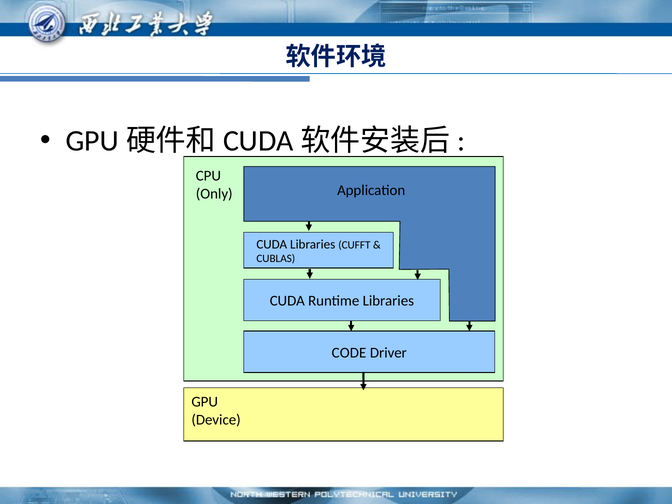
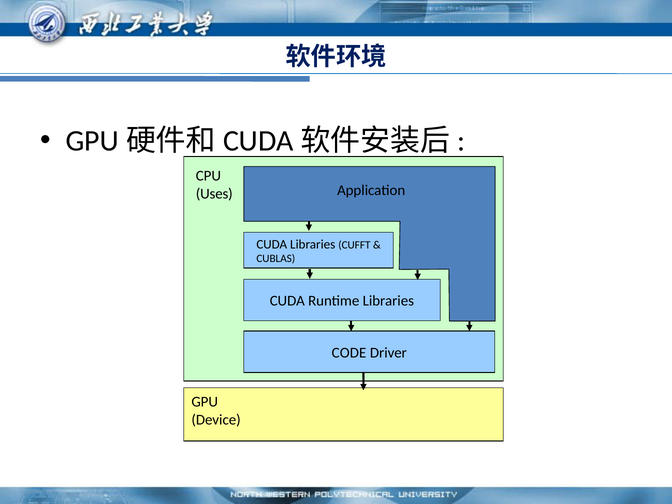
Only: Only -> Uses (214, 194)
